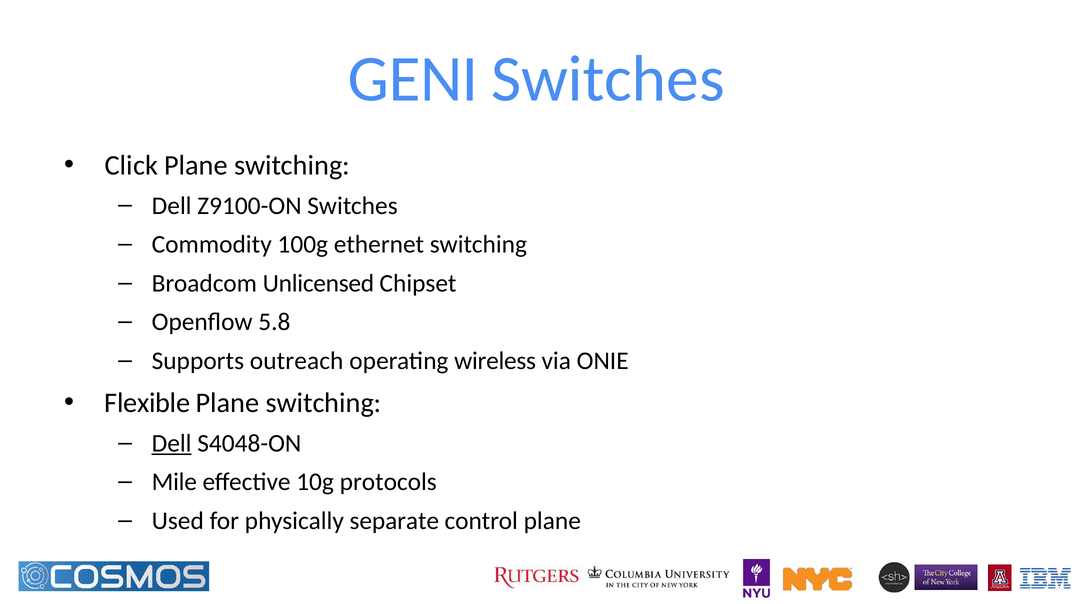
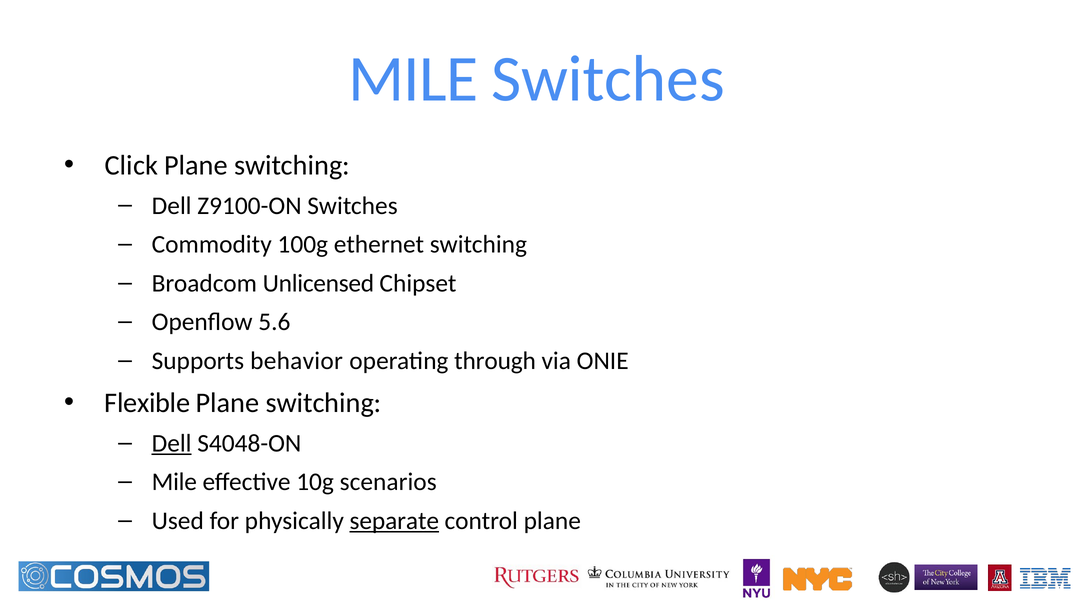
GENI: GENI -> MILE (413, 79)
5.8: 5.8 -> 5.6 (274, 322)
outreach: outreach -> behavior (297, 361)
wireless: wireless -> through (495, 361)
protocols: protocols -> scenarios (388, 482)
separate underline: none -> present (394, 521)
